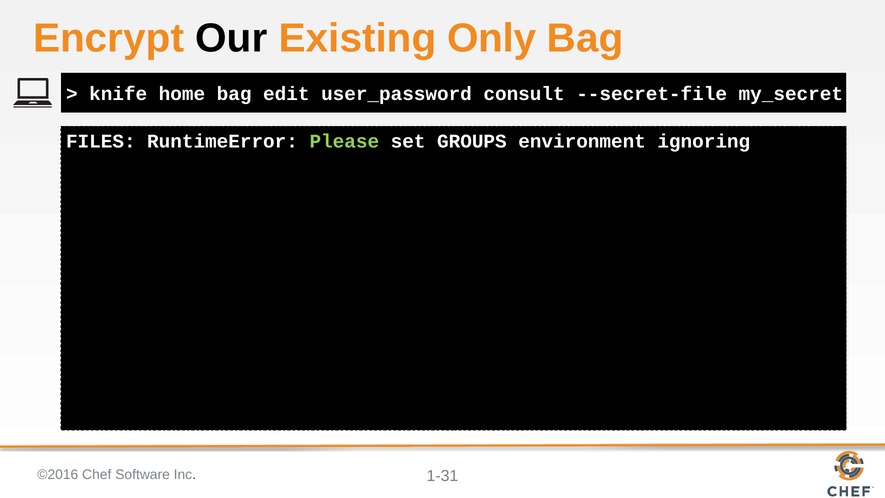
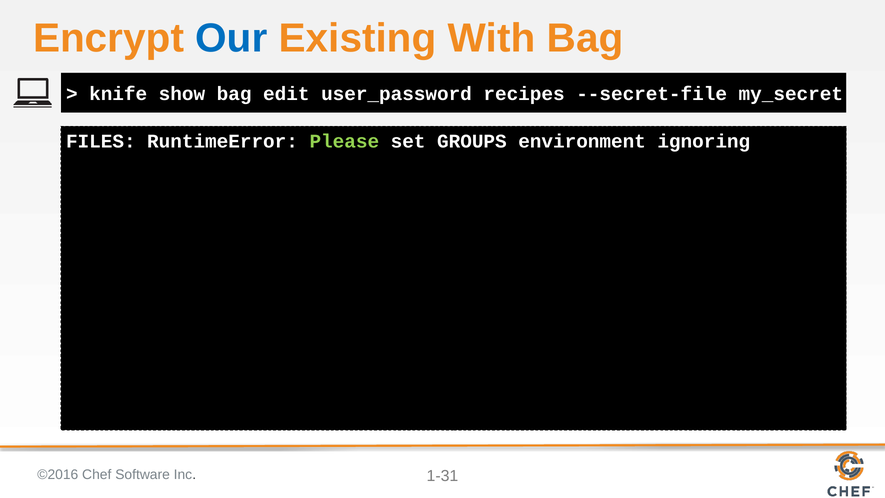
Our colour: black -> blue (231, 38)
Only: Only -> With (492, 38)
home: home -> show (182, 94)
consult: consult -> recipes (524, 94)
